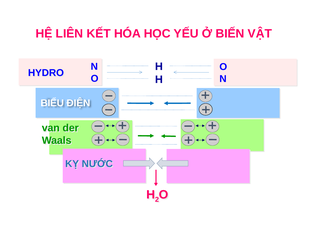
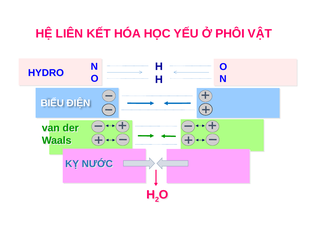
BIẾN: BIẾN -> PHÔI (230, 33)
